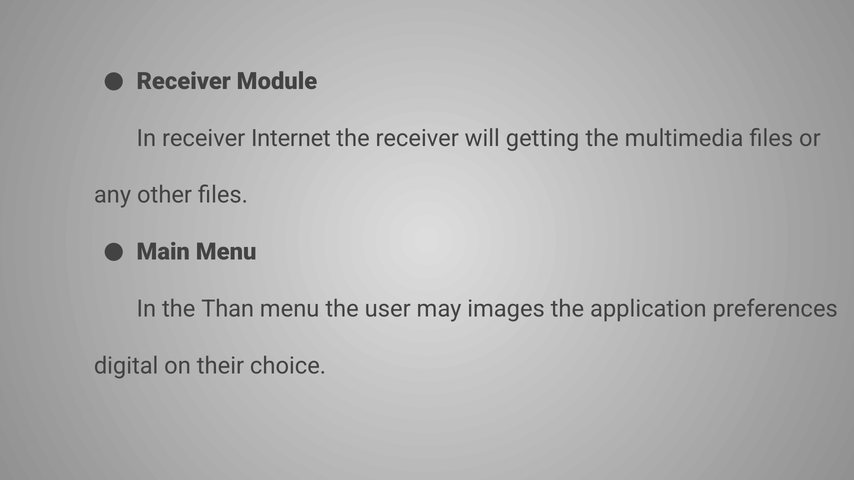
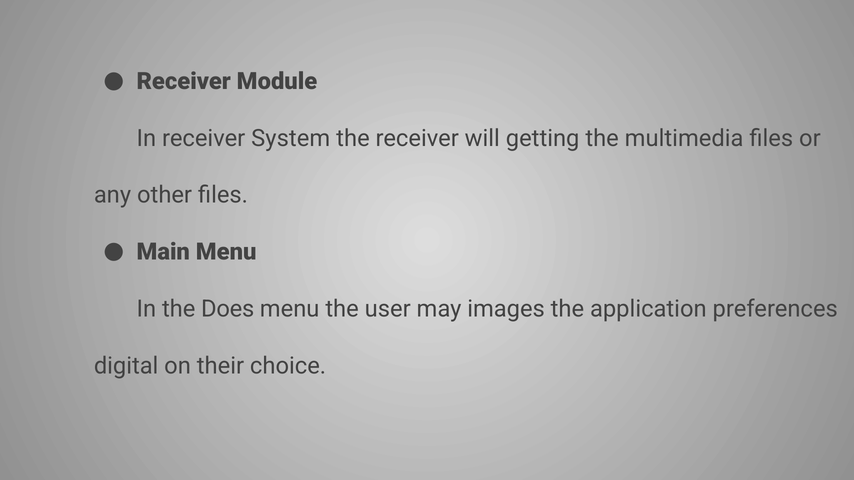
Internet: Internet -> System (291, 138)
Than: Than -> Does (228, 309)
